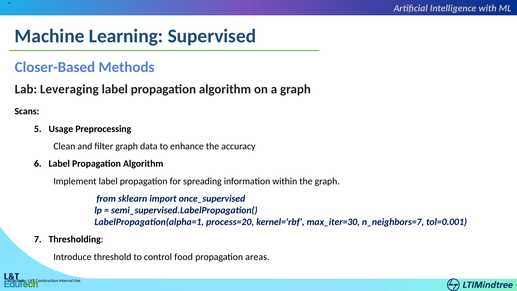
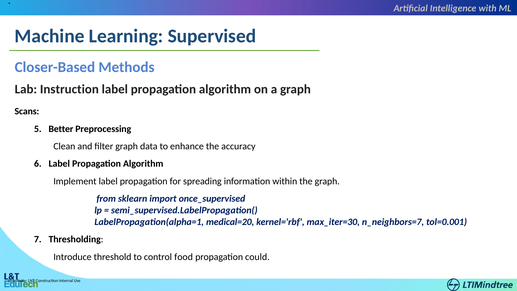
Leveraging: Leveraging -> Instruction (69, 89)
Usage: Usage -> Better (61, 129)
process=20: process=20 -> medical=20 (230, 222)
areas: areas -> could (257, 257)
